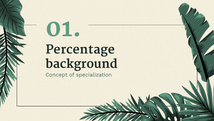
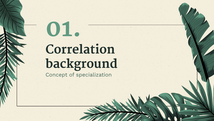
Percentage: Percentage -> Correlation (80, 49)
